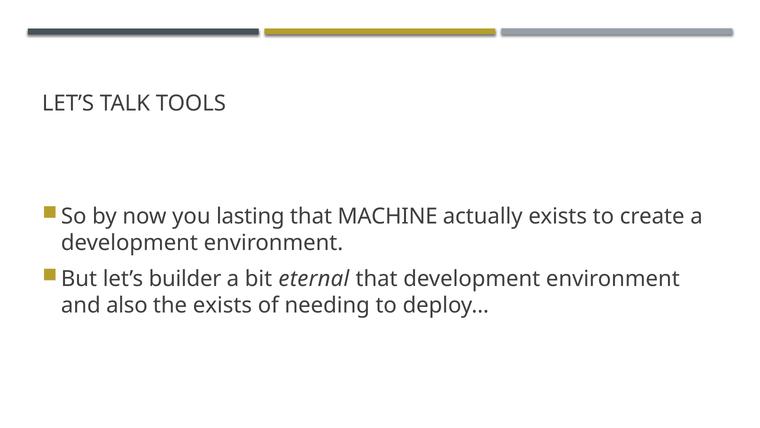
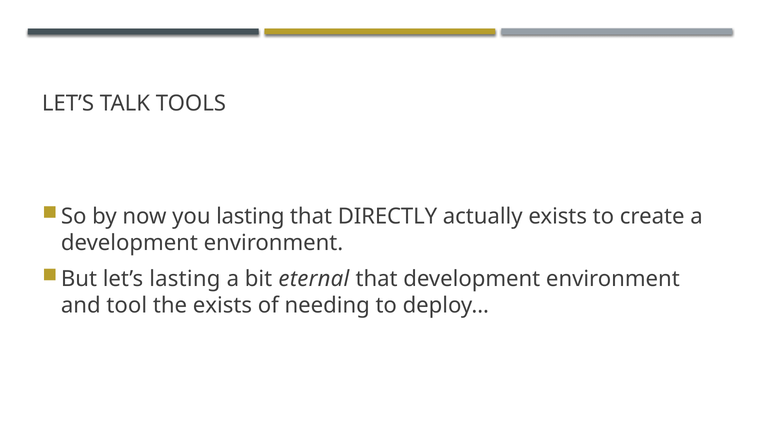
MACHINE: MACHINE -> DIRECTLY (387, 216)
let’s builder: builder -> lasting (185, 279)
also: also -> tool (127, 305)
